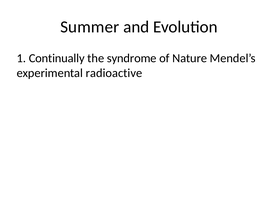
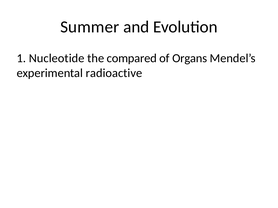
Continually: Continually -> Nucleotide (57, 58)
syndrome: syndrome -> compared (132, 58)
Nature: Nature -> Organs (190, 58)
